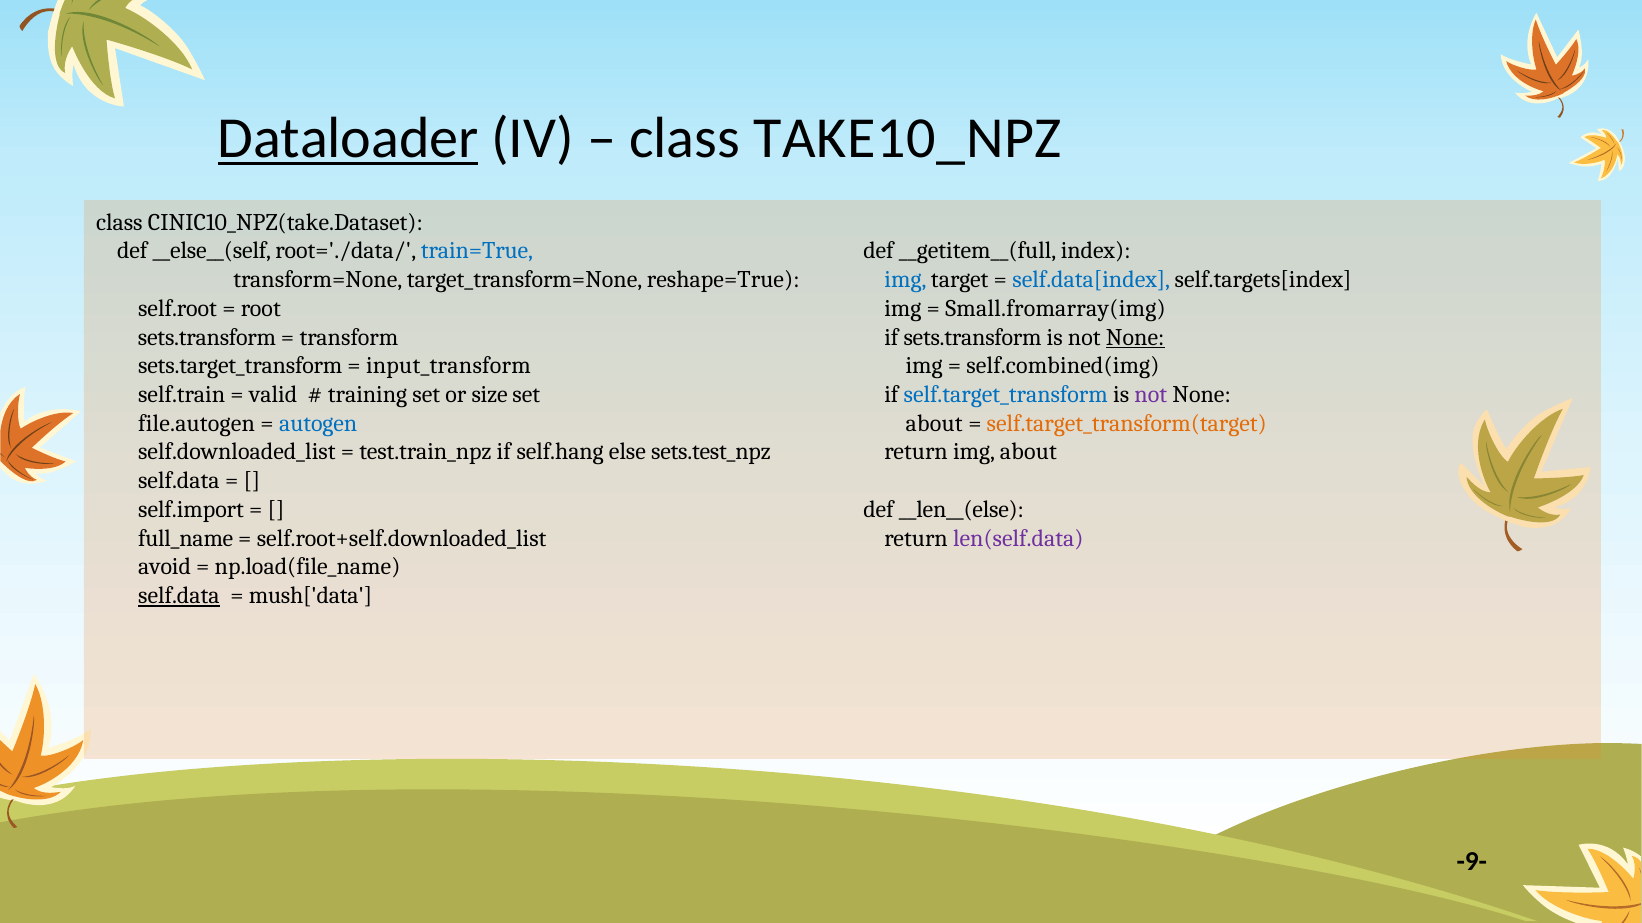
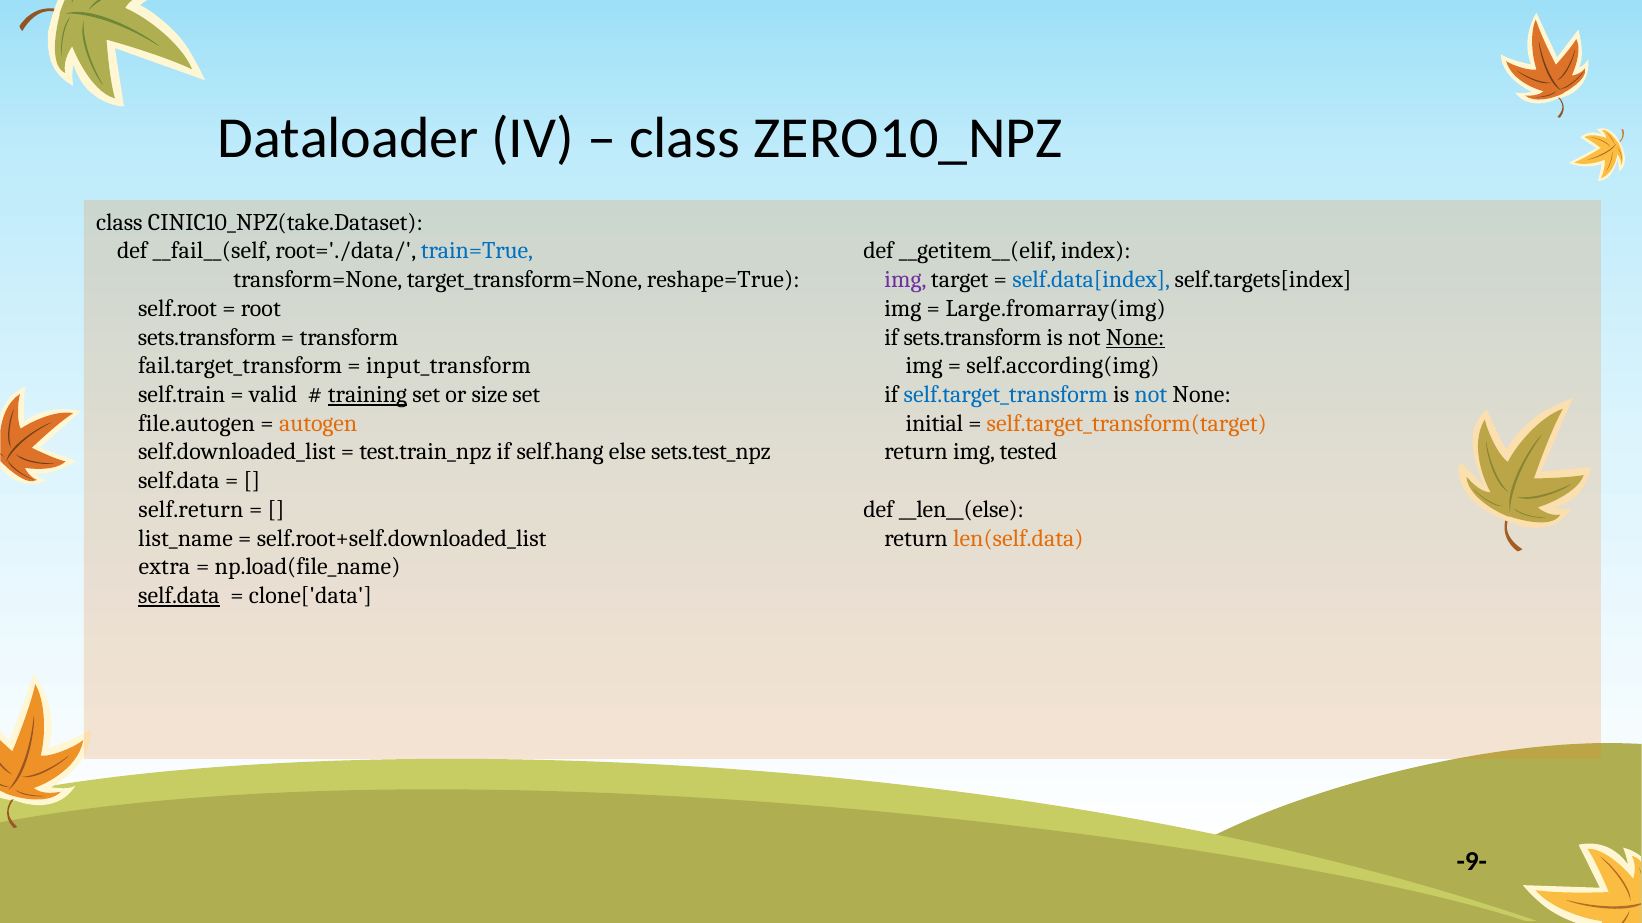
Dataloader underline: present -> none (348, 139)
TAKE10_NPZ: TAKE10_NPZ -> ZERO10_NPZ (908, 139)
__else__(self: __else__(self -> __fail__(self (212, 251)
__getitem__(full: __getitem__(full -> __getitem__(elif (978, 251)
img colour: blue -> purple (905, 280)
Small.fromarray(img: Small.fromarray(img -> Large.fromarray(img (1056, 309)
sets.target_transform: sets.target_transform -> fail.target_transform (240, 366)
self.combined(img: self.combined(img -> self.according(img (1063, 366)
training underline: none -> present (367, 395)
not colour: purple -> blue (1151, 395)
autogen colour: blue -> orange (318, 424)
about: about -> initial (934, 424)
img about: about -> tested (1029, 452)
self.import: self.import -> self.return (191, 510)
full_name: full_name -> list_name (186, 539)
len(self.data colour: purple -> orange (1018, 539)
avoid: avoid -> extra (164, 567)
mush['data: mush['data -> clone['data (310, 596)
